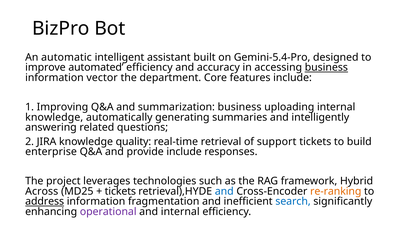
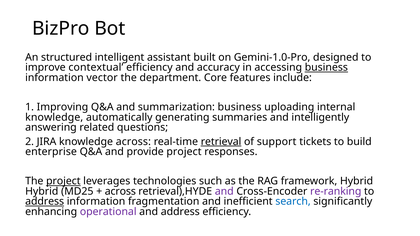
automatic: automatic -> structured (67, 57)
Gemini-5.4-Pro: Gemini-5.4-Pro -> Gemini-1.0-Pro (272, 57)
automated: automated -> contextual (96, 68)
knowledge quality: quality -> across (133, 142)
retrieval underline: none -> present (221, 142)
provide include: include -> project (184, 152)
project underline: none -> present (63, 181)
Across: Across -> Hybrid (42, 192)
tickets: tickets -> across (120, 192)
and colour: blue -> purple (224, 192)
re-ranking colour: orange -> purple (336, 192)
and internal: internal -> address (180, 212)
